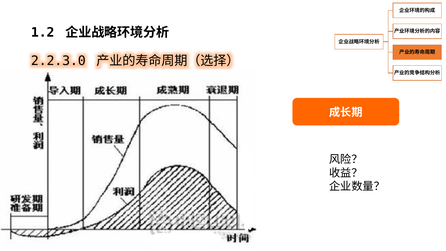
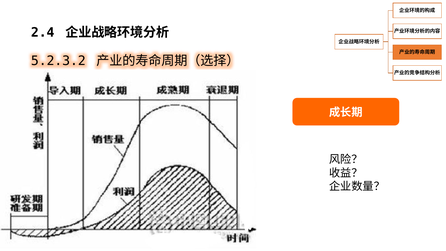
1.2: 1.2 -> 2.4 (43, 33)
2.2.3.0: 2.2.3.0 -> 5.2.3.2 (58, 61)
